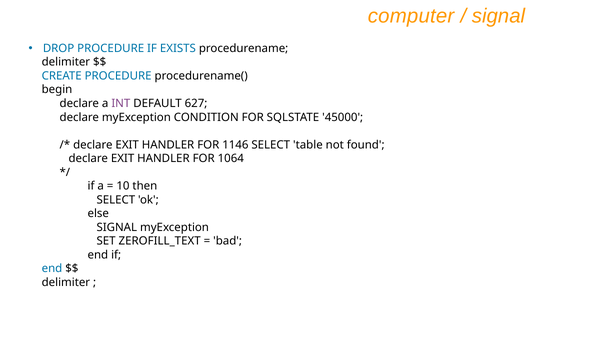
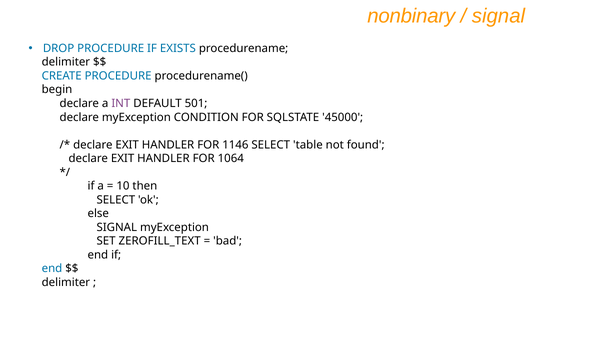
computer: computer -> nonbinary (411, 16)
627: 627 -> 501 (196, 104)
